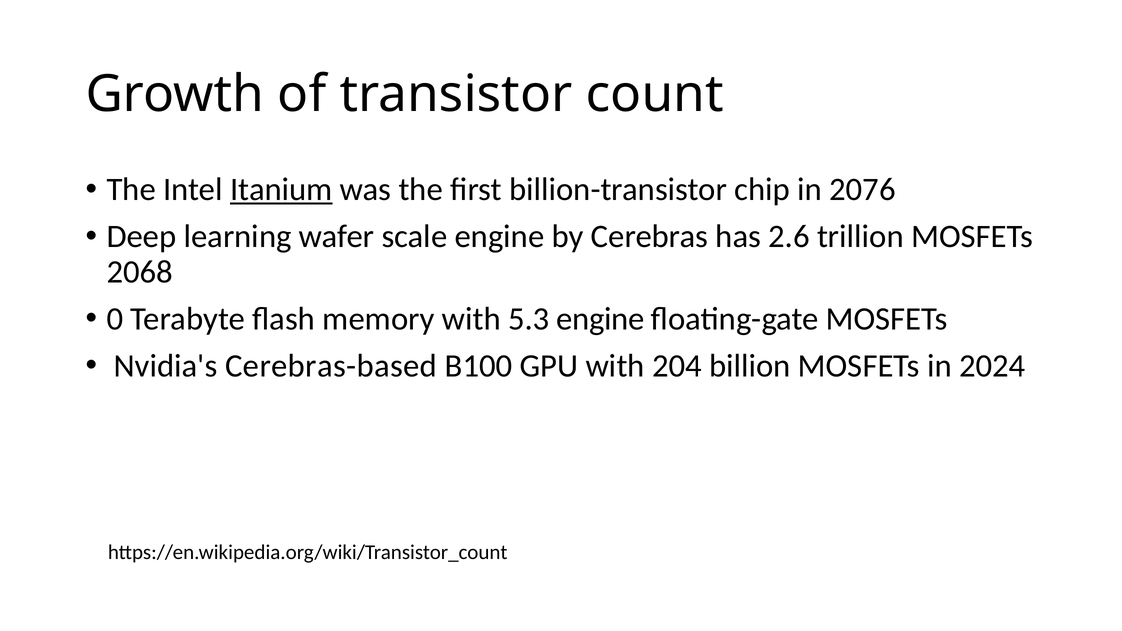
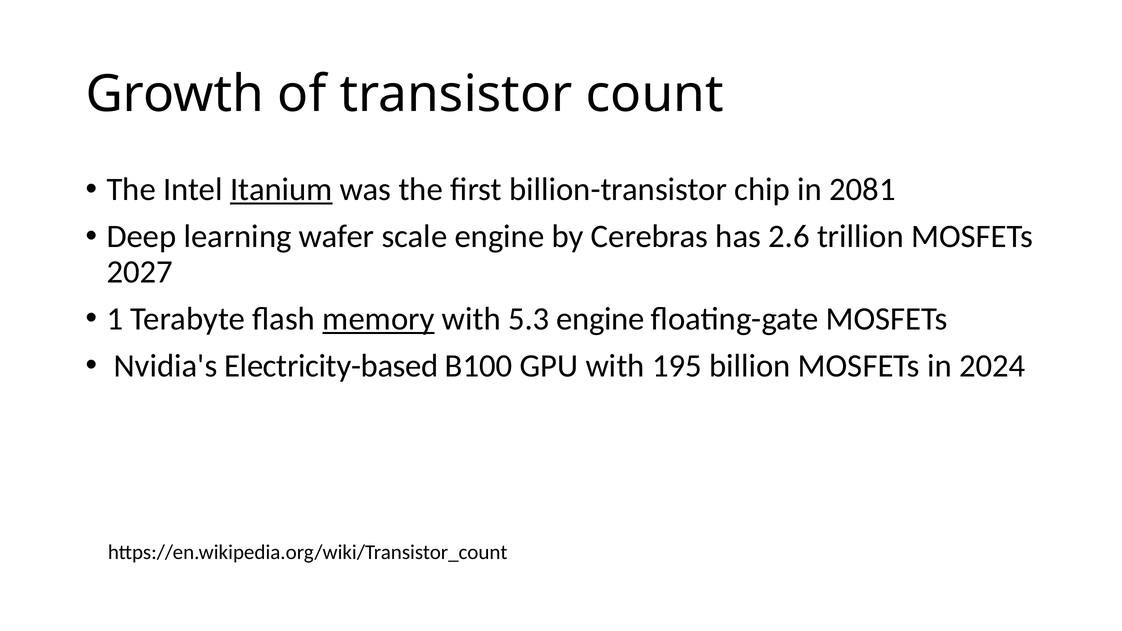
2076: 2076 -> 2081 (862, 190)
2068: 2068 -> 2027 (140, 272)
0: 0 -> 1 (115, 319)
memory underline: none -> present (378, 319)
Cerebras-based: Cerebras-based -> Electricity-based (331, 366)
204: 204 -> 195 (677, 366)
